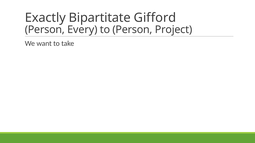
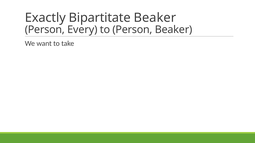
Bipartitate Gifford: Gifford -> Beaker (155, 18)
Person Project: Project -> Beaker (174, 30)
